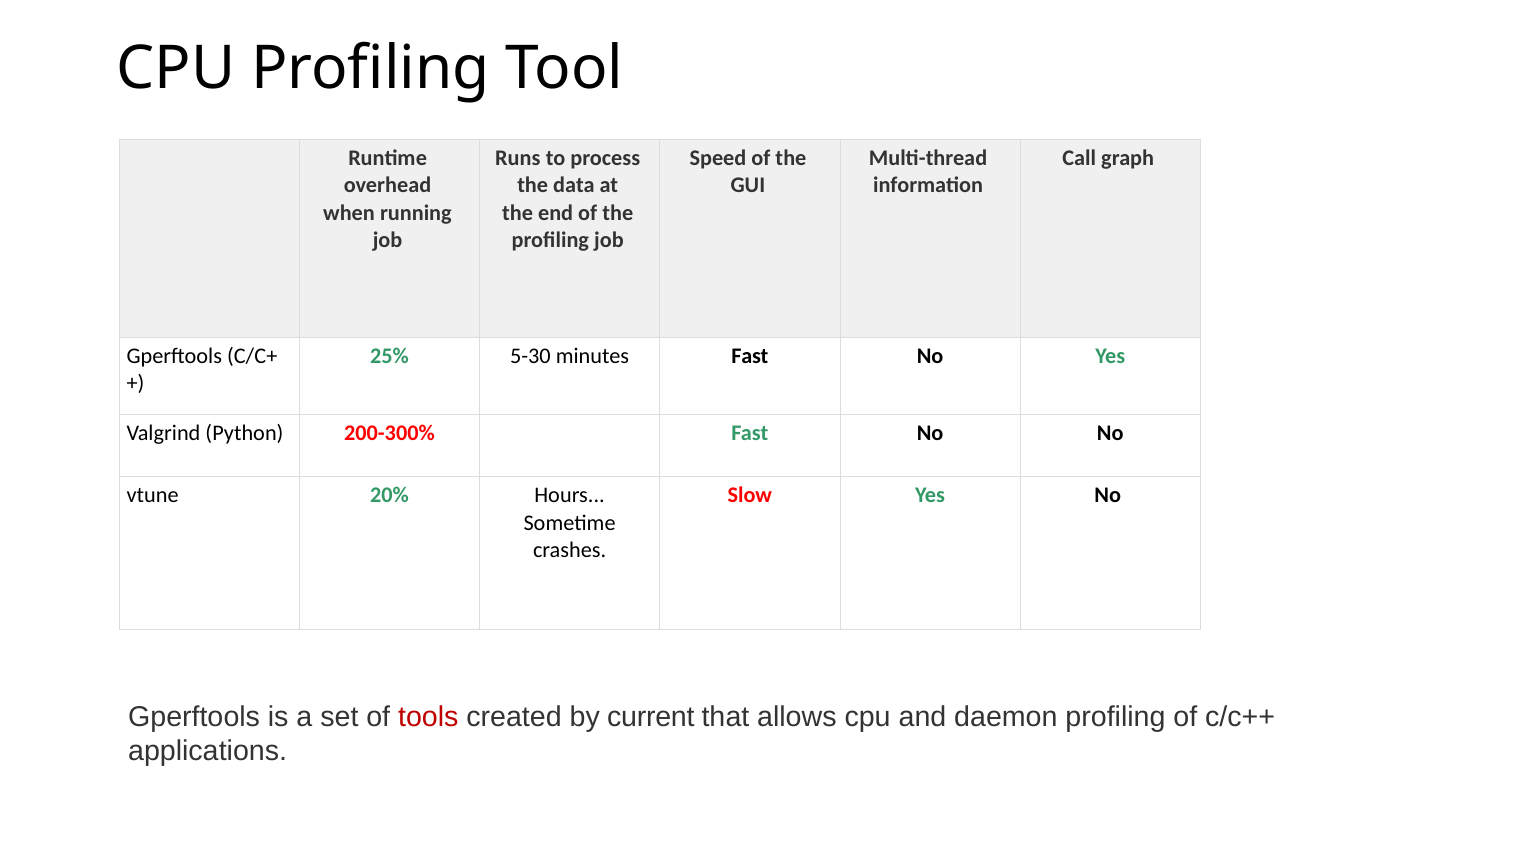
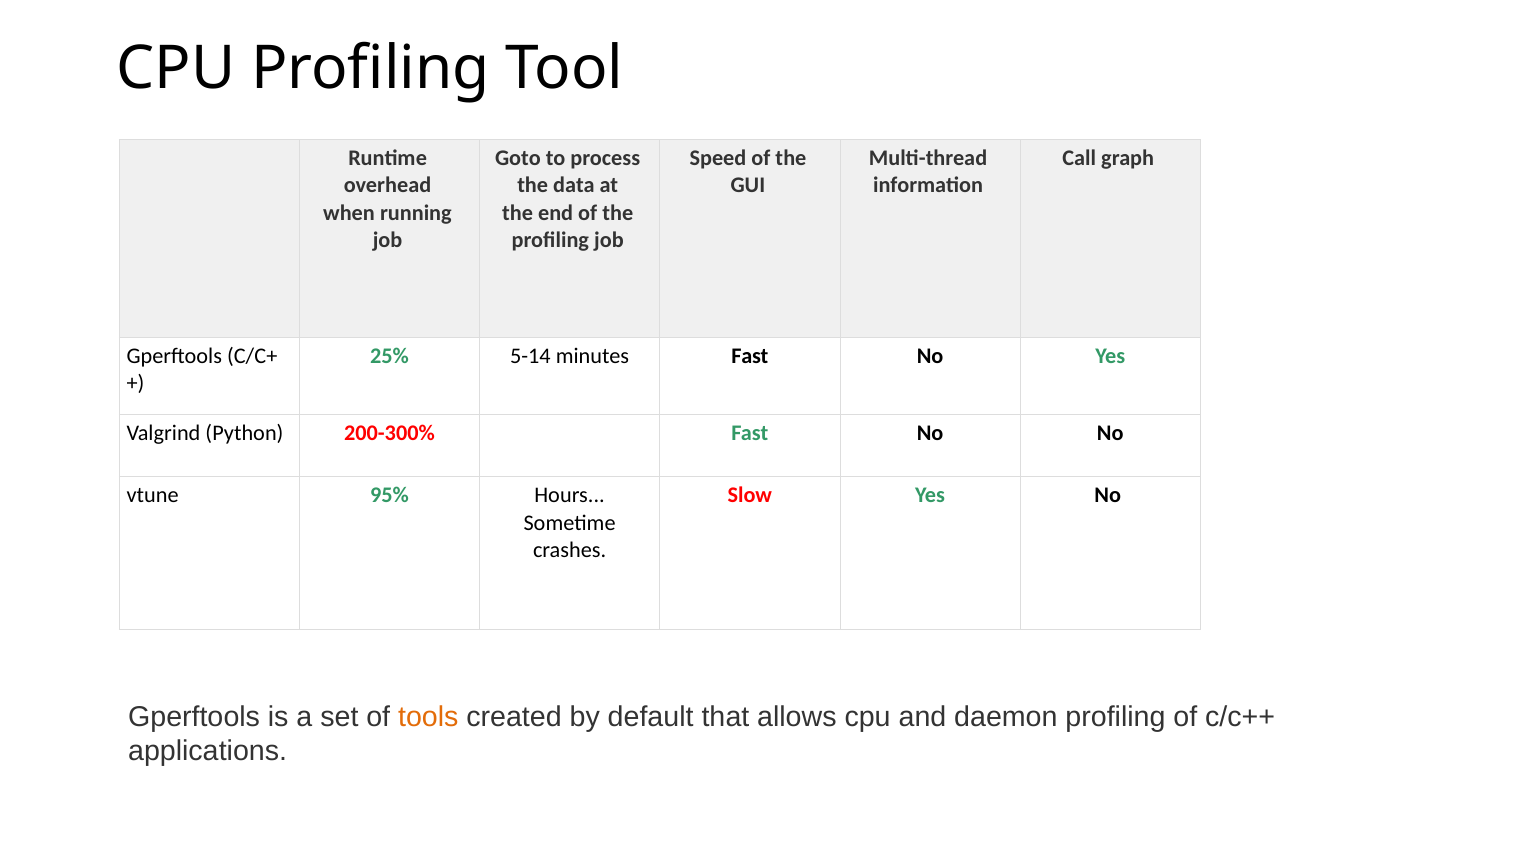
Runs: Runs -> Goto (518, 158)
5-30: 5-30 -> 5-14 (530, 356)
20%: 20% -> 95% (389, 495)
tools colour: red -> orange (428, 716)
current: current -> default (651, 716)
